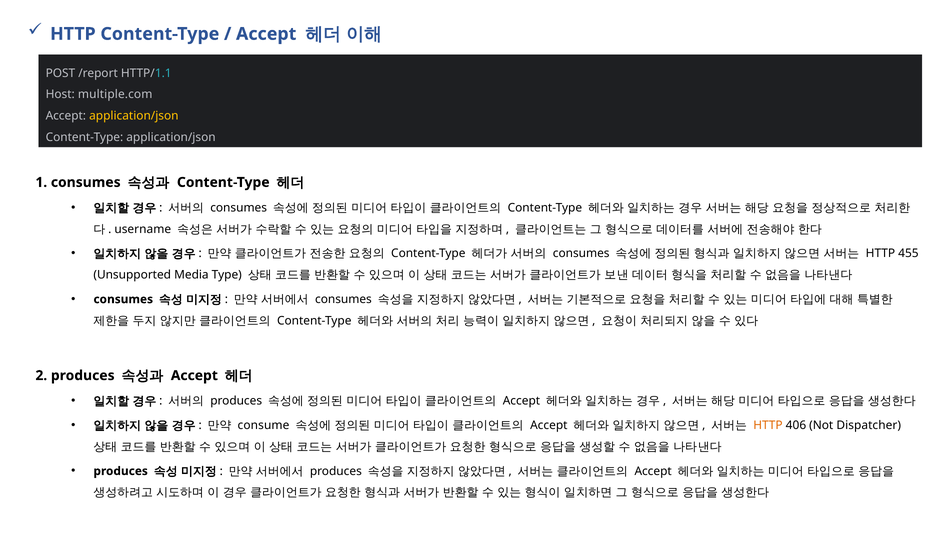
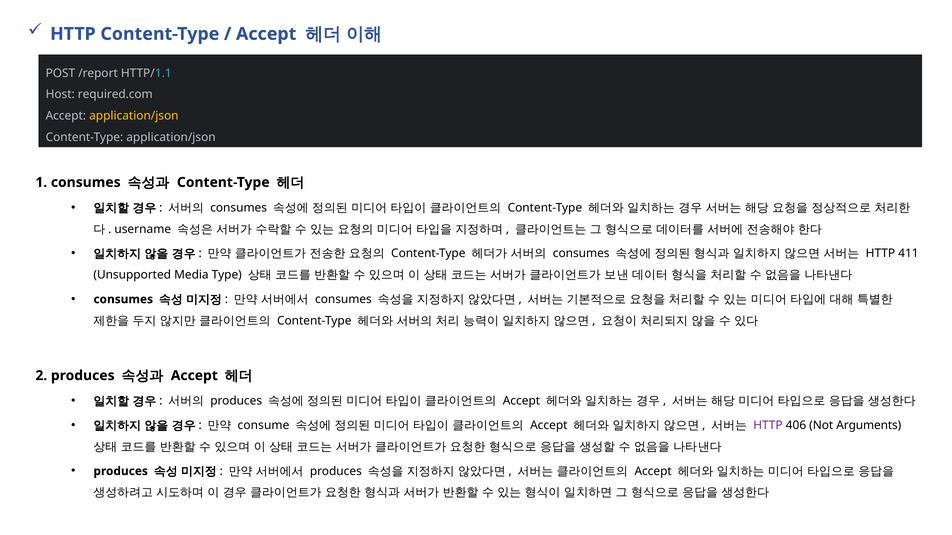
multiple.com: multiple.com -> required.com (115, 95)
455: 455 -> 411 (908, 254)
HTTP colour: orange -> purple (768, 426)
Dispatcher: Dispatcher -> Arguments (869, 426)
